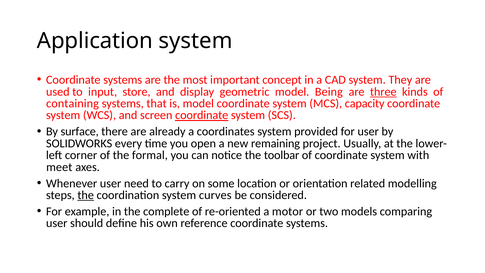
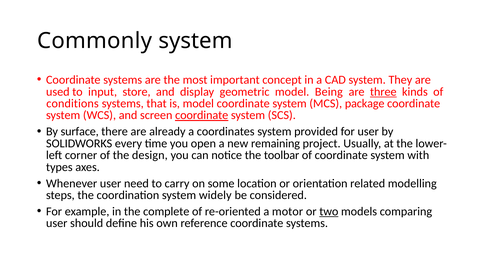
Application: Application -> Commonly (95, 41)
containing: containing -> conditions (73, 103)
capacity: capacity -> package (365, 103)
formal: formal -> design (150, 155)
meet: meet -> types (59, 167)
the underline: present -> none (86, 195)
curves: curves -> widely (215, 195)
two underline: none -> present (329, 211)
